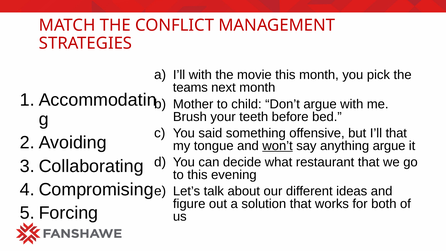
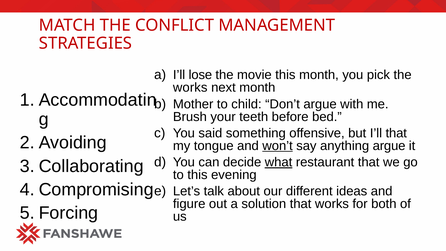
I’ll with: with -> lose (200, 75)
teams: teams -> works (190, 88)
what underline: none -> present (279, 162)
